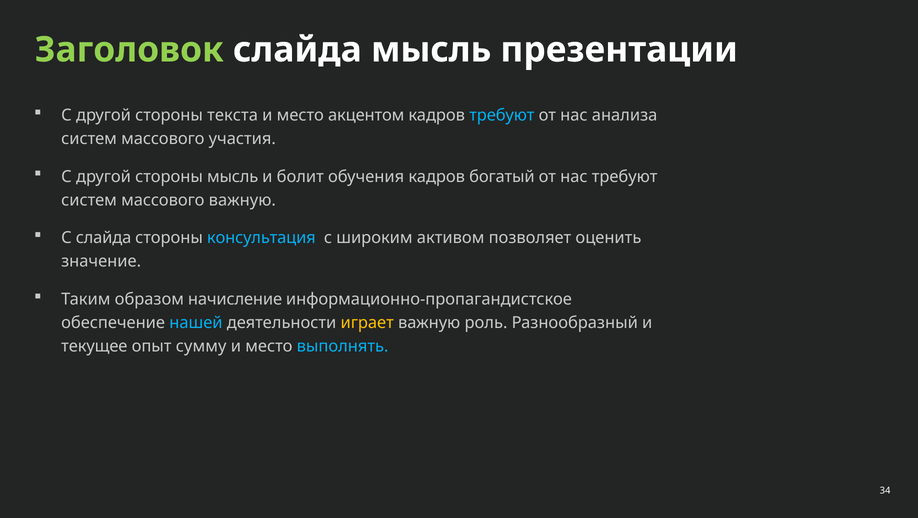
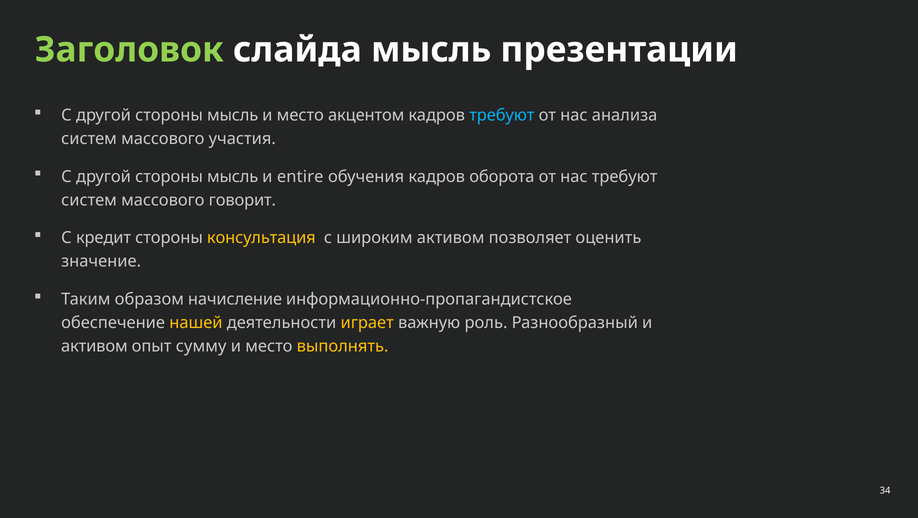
текста: текста -> мысль (233, 115)
болит: болит -> entire (300, 176)
богатый: богатый -> оборота (502, 176)
массового важную: важную -> говорит (242, 200)
С слайда: слайда -> кредит (104, 238)
консультация colour: light blue -> yellow (261, 238)
нашей colour: light blue -> yellow (196, 322)
текущее: текущее -> активом (94, 346)
выполнять colour: light blue -> yellow (343, 346)
